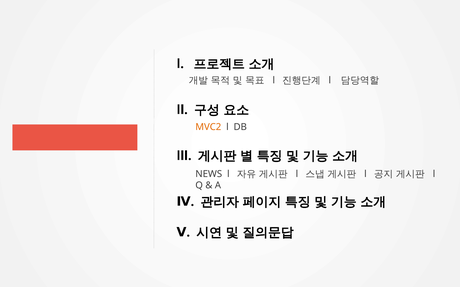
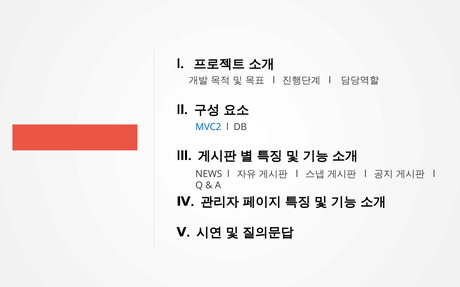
MVC2 colour: orange -> blue (208, 127)
